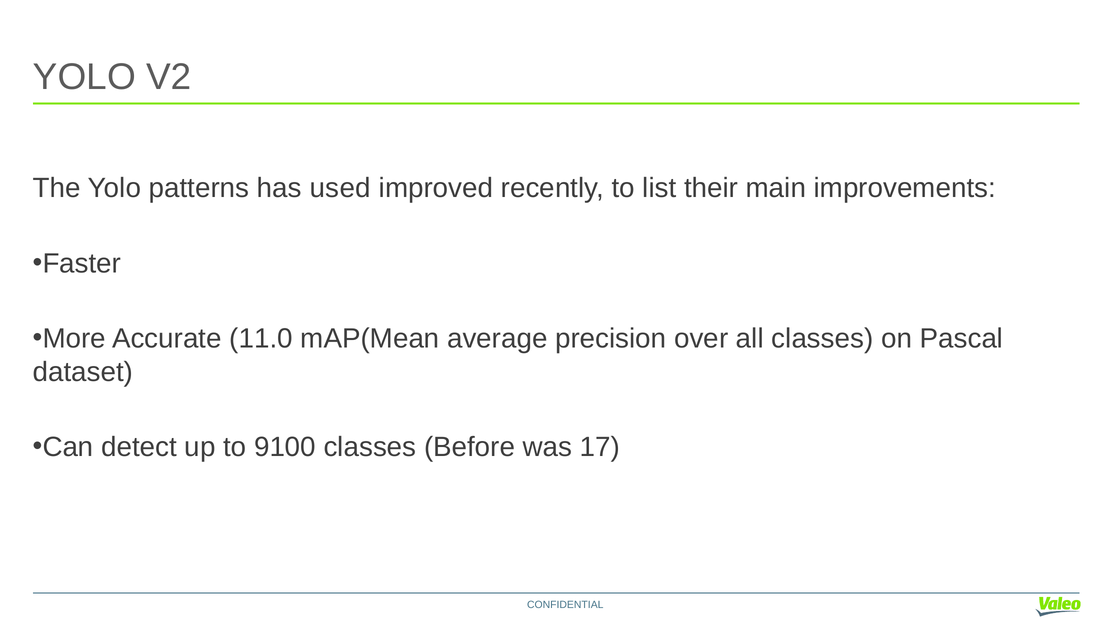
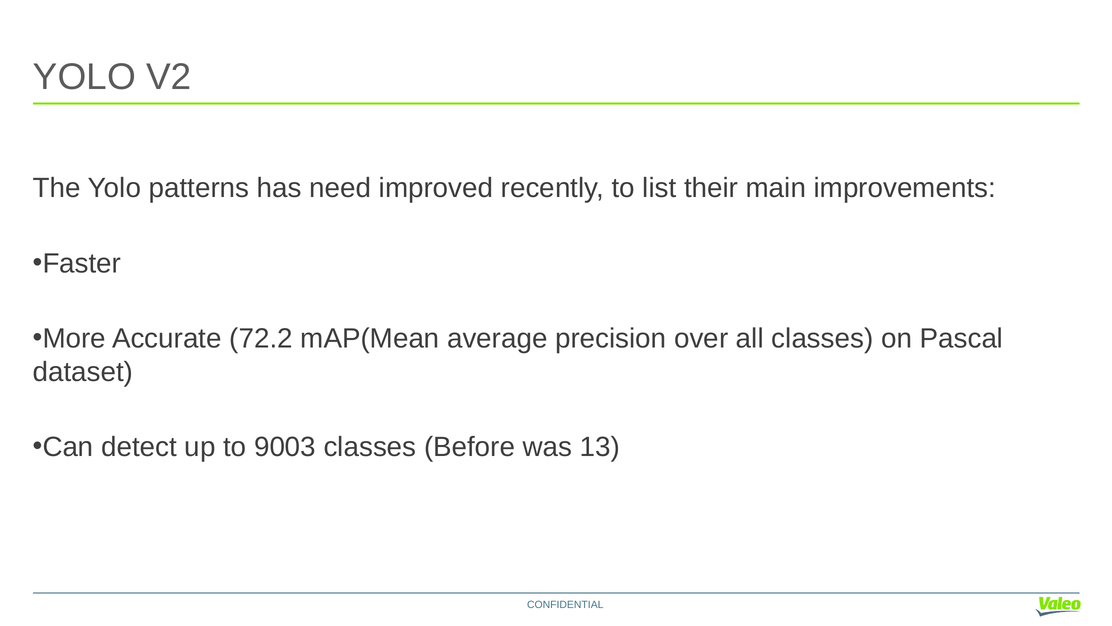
used: used -> need (340, 188)
11.0: 11.0 -> 72.2 (261, 338)
9100: 9100 -> 9003 (285, 447)
17: 17 -> 13 (600, 447)
